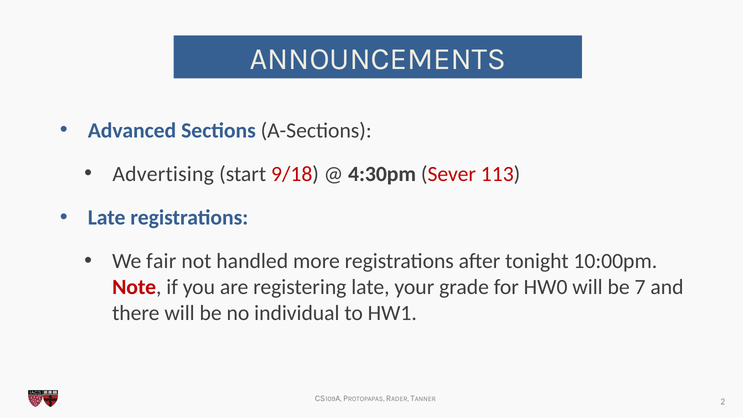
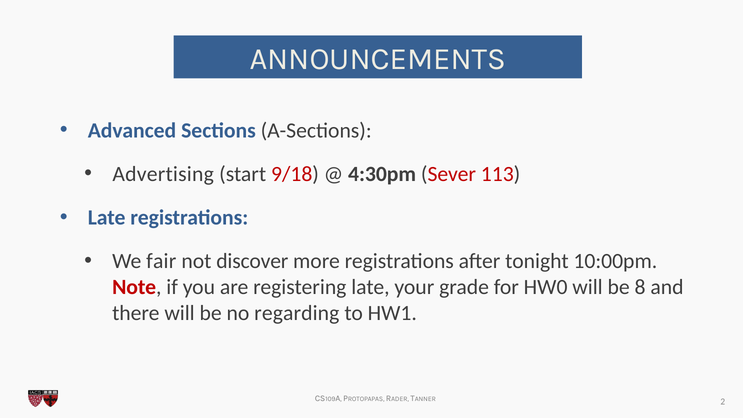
handled: handled -> discover (252, 261)
7: 7 -> 8 (640, 287)
individual: individual -> regarding (297, 313)
